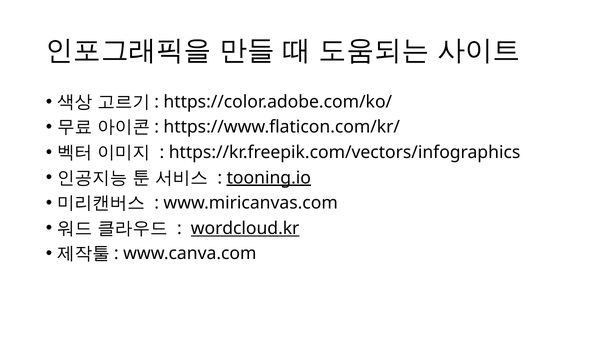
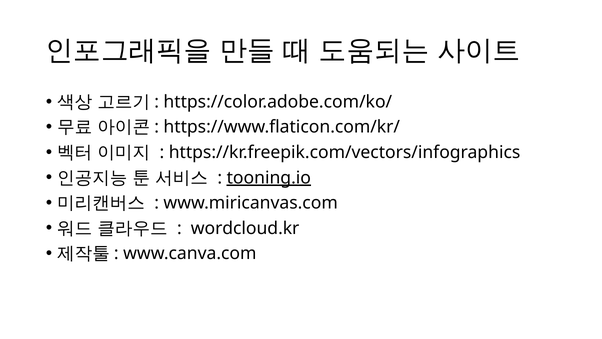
wordcloud.kr underline: present -> none (245, 228)
